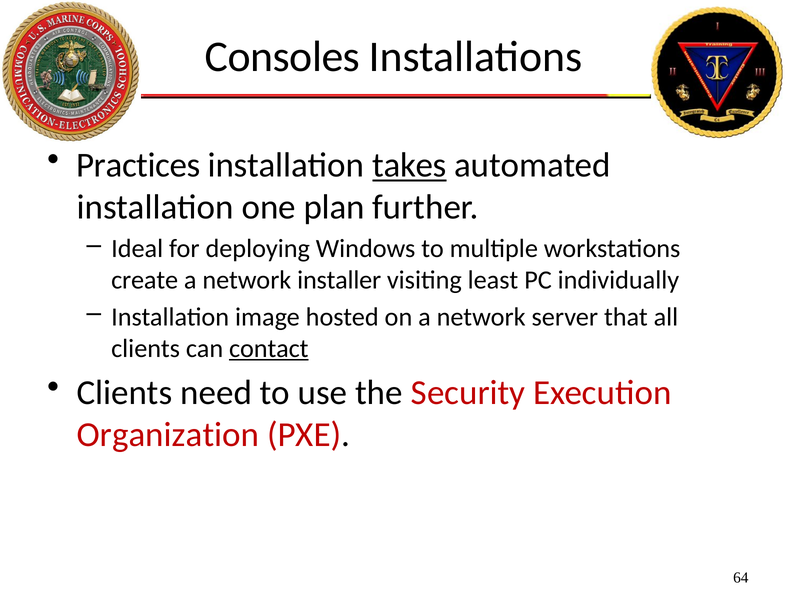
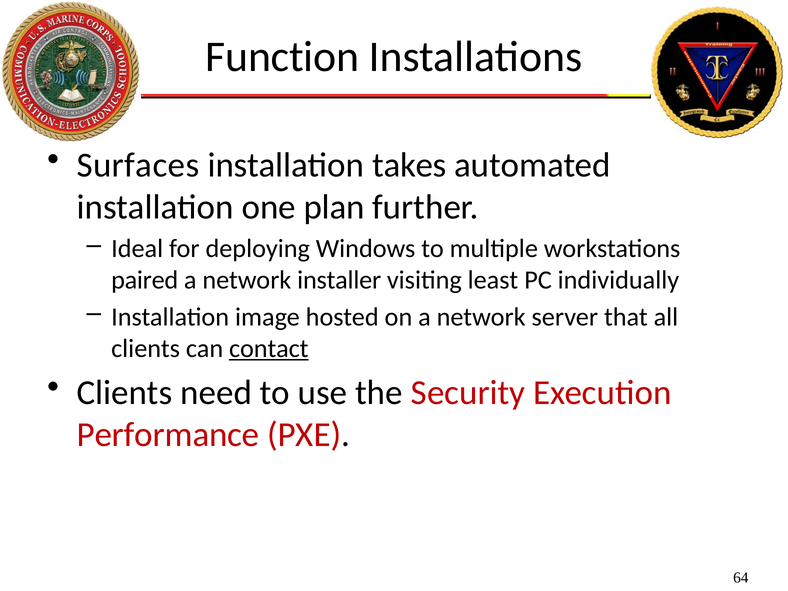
Consoles: Consoles -> Function (282, 57)
Practices: Practices -> Surfaces (138, 165)
takes underline: present -> none (409, 165)
create: create -> paired (145, 280)
Organization: Organization -> Performance (168, 435)
